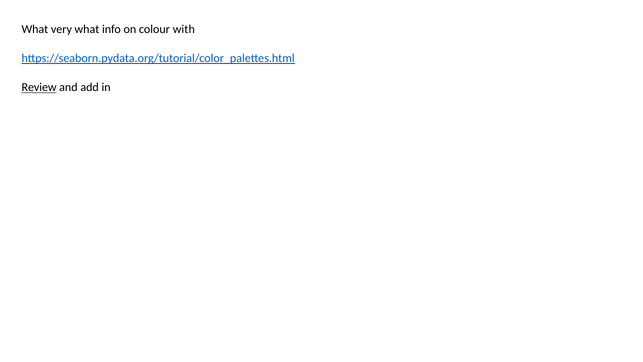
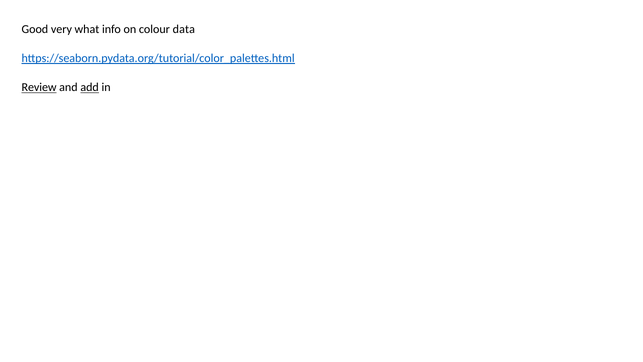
What: What -> Good (35, 29)
with: with -> data (184, 29)
add underline: none -> present (90, 87)
